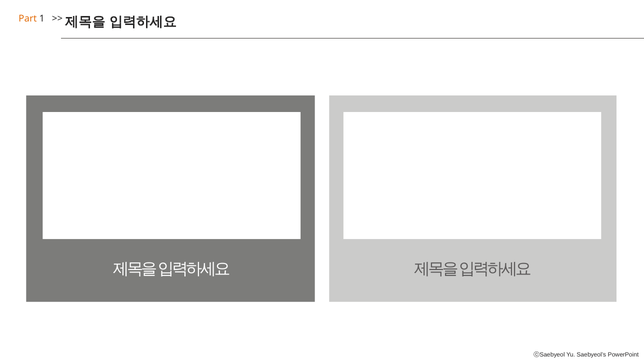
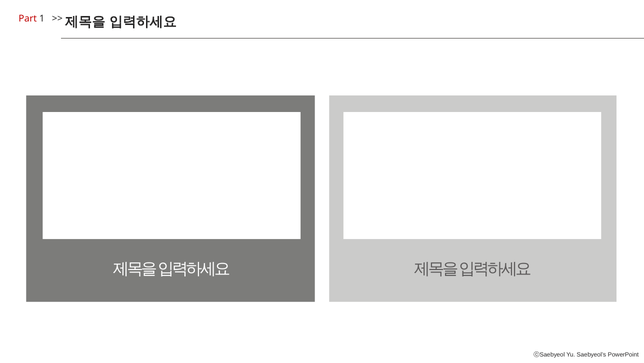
Part colour: orange -> red (28, 19)
